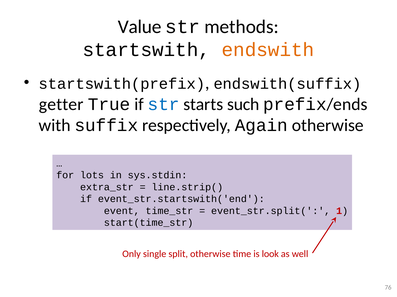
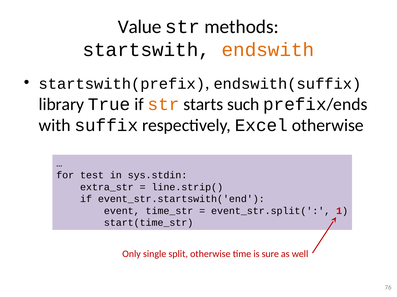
getter: getter -> library (61, 104)
str colour: blue -> orange (164, 104)
Again: Again -> Excel (261, 126)
lots: lots -> test (92, 176)
look: look -> sure (270, 254)
